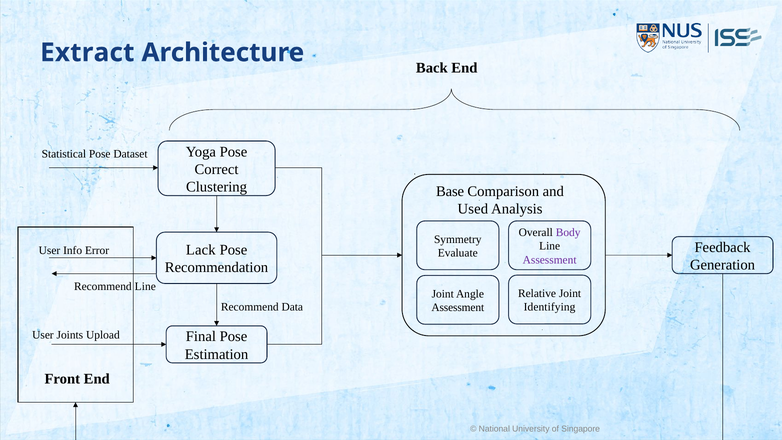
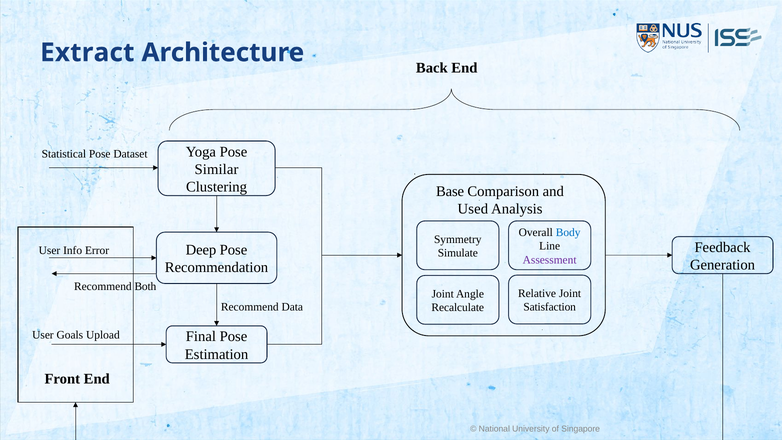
Correct: Correct -> Similar (216, 169)
Body colour: purple -> blue (568, 232)
Lack: Lack -> Deep (201, 250)
Evaluate: Evaluate -> Simulate (458, 253)
Recommend Line: Line -> Both (145, 287)
Identifying: Identifying -> Satisfaction (550, 307)
Assessment: Assessment -> Recalculate (458, 307)
Joints: Joints -> Goals (70, 335)
